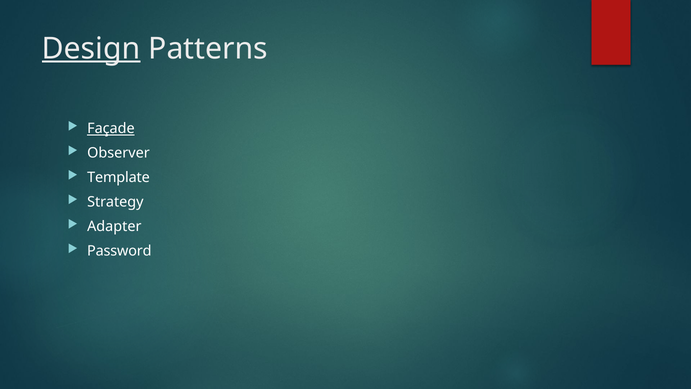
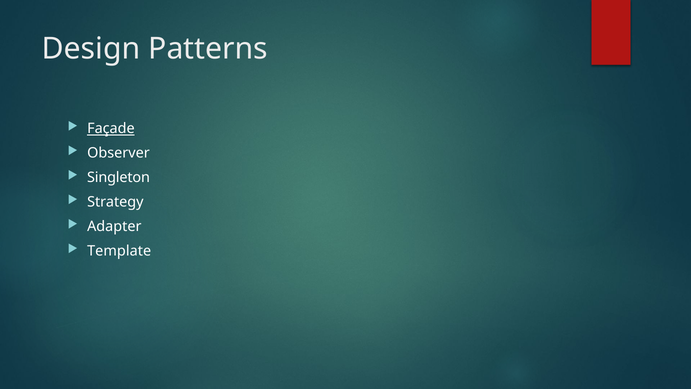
Design underline: present -> none (91, 49)
Template: Template -> Singleton (118, 178)
Password: Password -> Template (119, 251)
